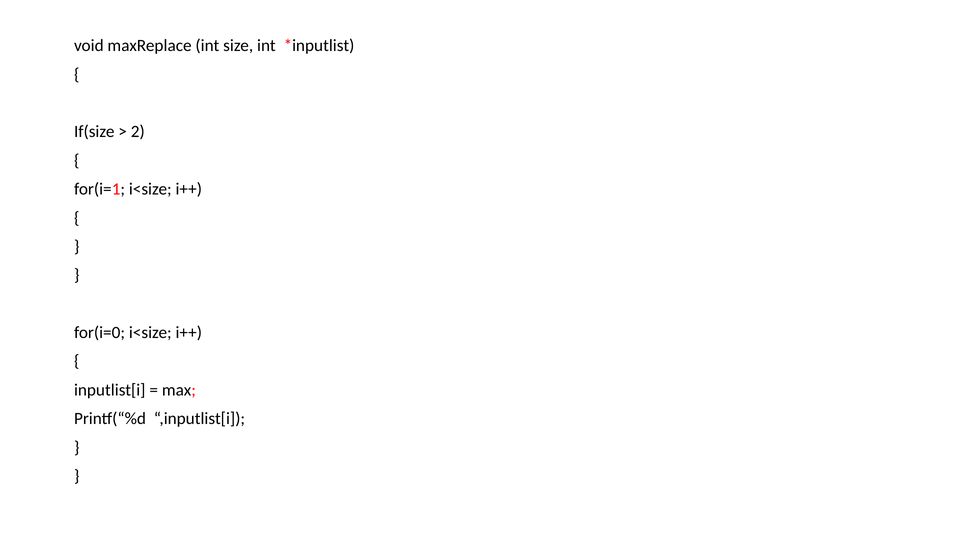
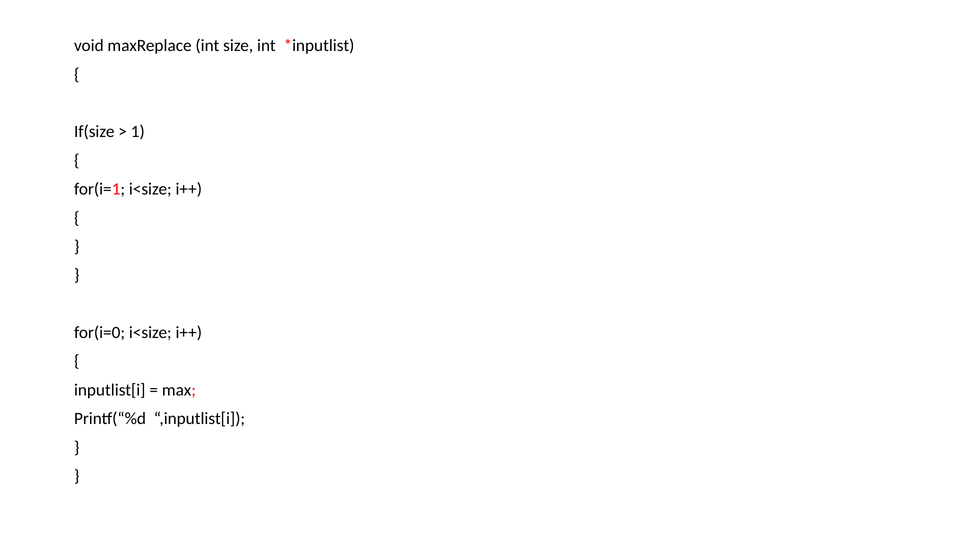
2: 2 -> 1 (138, 132)
